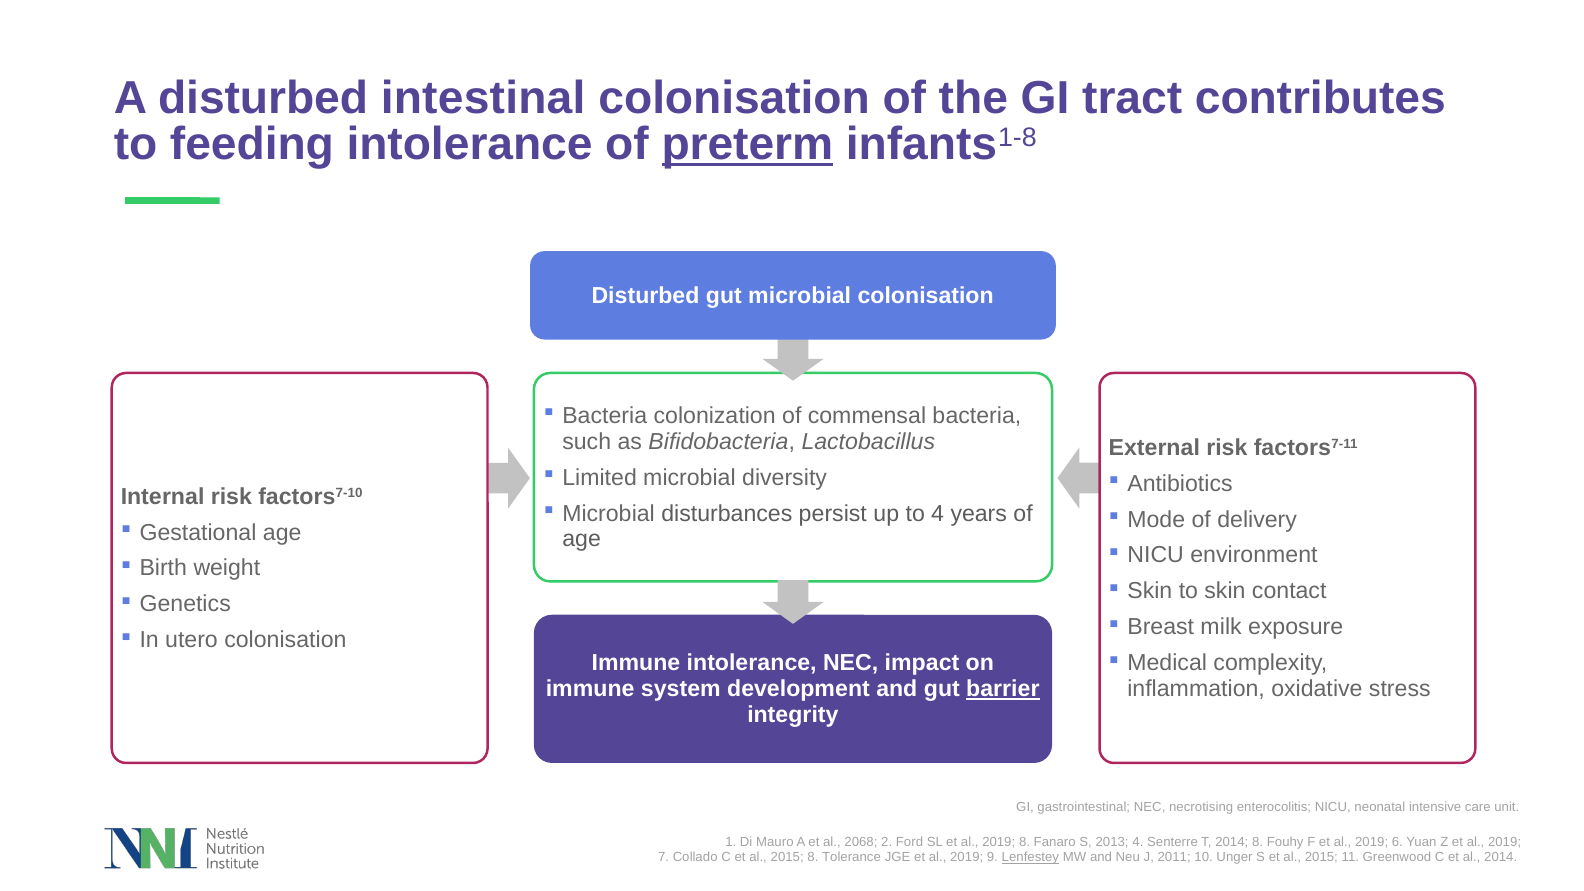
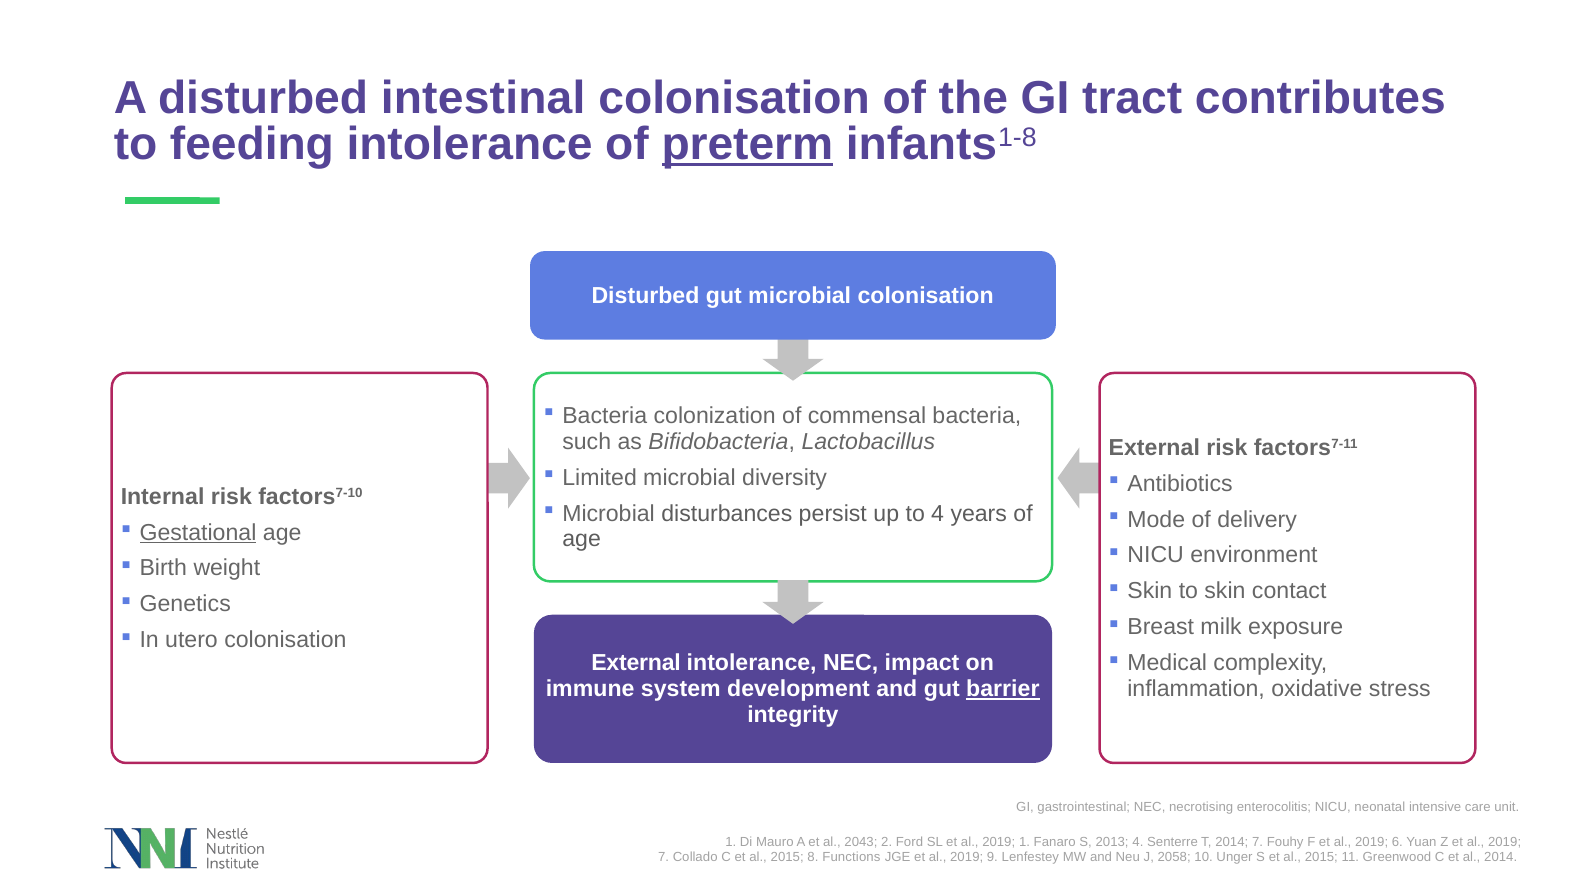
Gestational underline: none -> present (198, 532)
Immune: Immune -> External (636, 663)
2068: 2068 -> 2043 (861, 842)
2019 8: 8 -> 1 (1025, 842)
2014 8: 8 -> 7 (1258, 842)
Tolerance: Tolerance -> Functions (851, 857)
Lenfestey underline: present -> none (1030, 857)
2011: 2011 -> 2058 (1174, 857)
